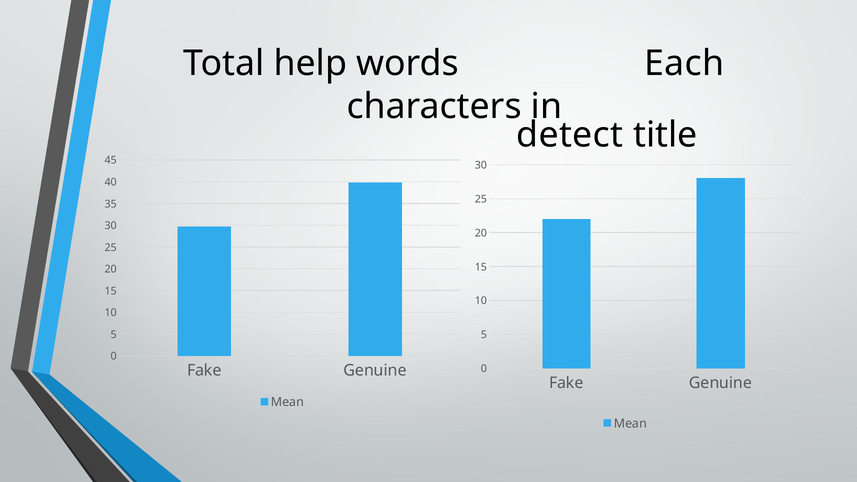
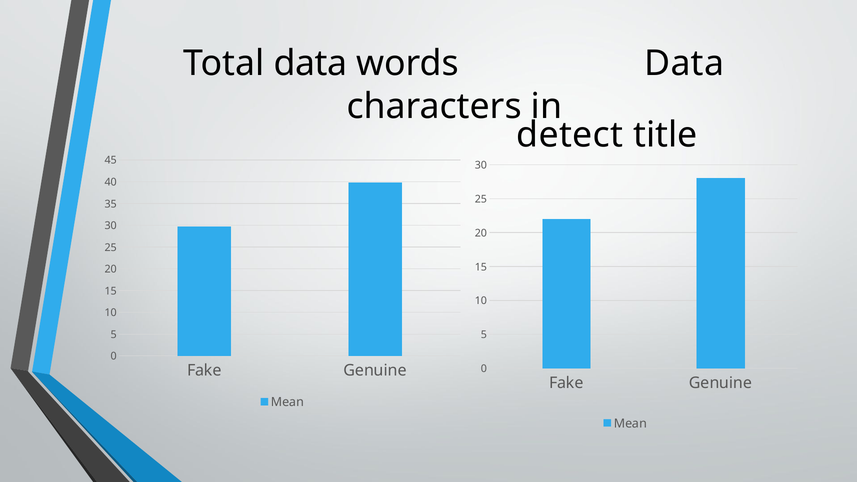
Total help: help -> data (310, 63)
words Each: Each -> Data (684, 63)
